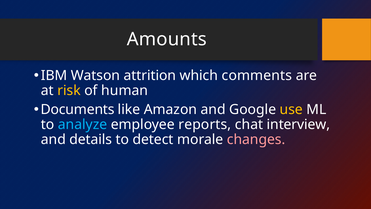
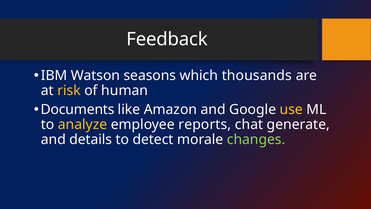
Amounts: Amounts -> Feedback (167, 39)
attrition: attrition -> seasons (150, 75)
comments: comments -> thousands (257, 75)
analyze colour: light blue -> yellow (83, 124)
interview: interview -> generate (298, 124)
changes colour: pink -> light green (256, 139)
